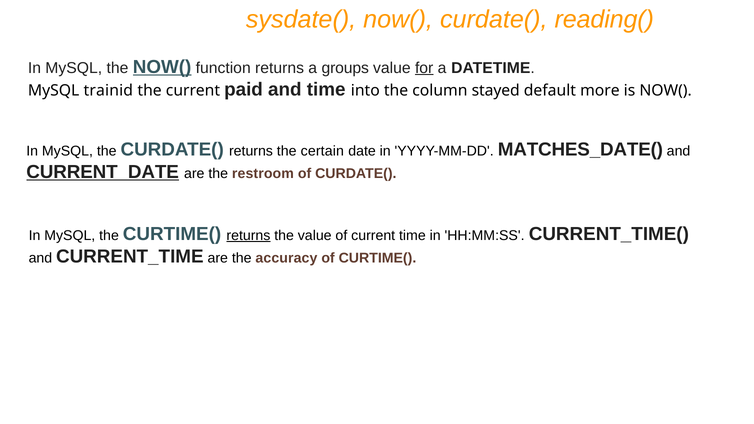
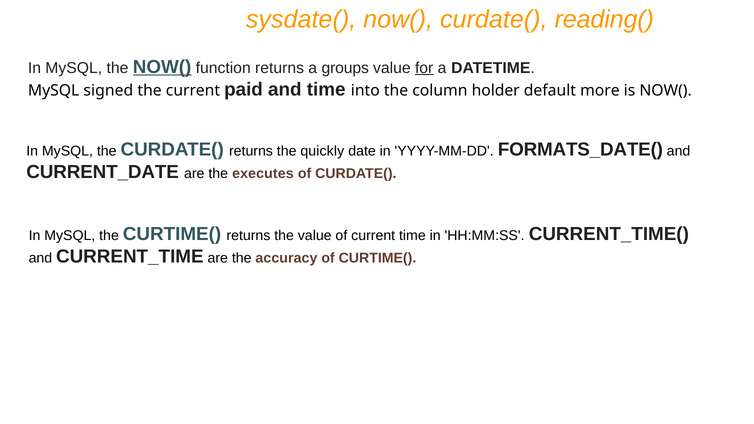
trainid: trainid -> signed (108, 91)
stayed: stayed -> holder (496, 91)
certain: certain -> quickly (322, 151)
MATCHES_DATE(: MATCHES_DATE( -> FORMATS_DATE( (580, 149)
CURRENT_DATE underline: present -> none (103, 172)
restroom: restroom -> executes (263, 174)
returns underline: present -> none (248, 236)
